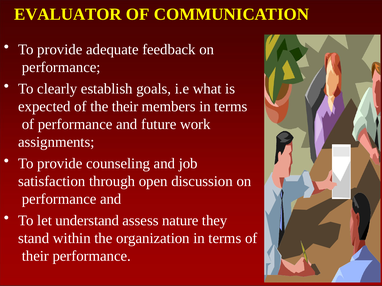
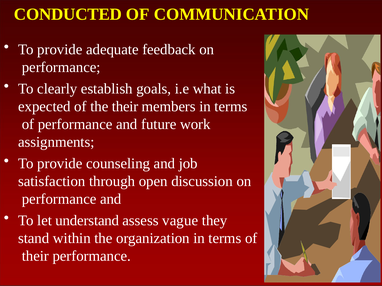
EVALUATOR: EVALUATOR -> CONDUCTED (68, 14)
nature: nature -> vague (180, 221)
